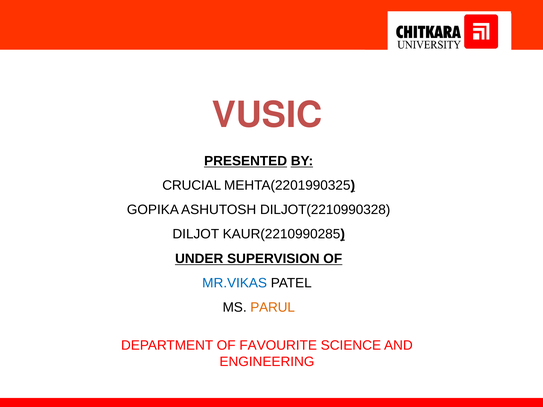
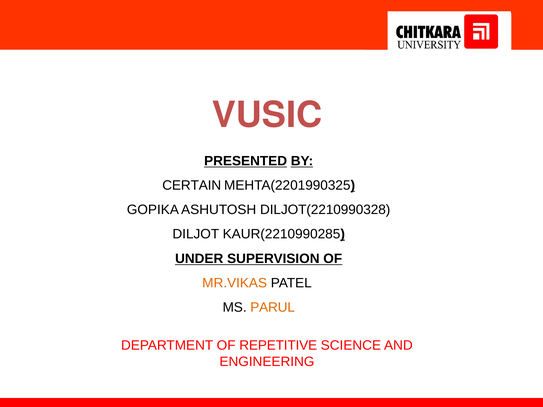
CRUCIAL: CRUCIAL -> CERTAIN (192, 185)
MR.VIKAS colour: blue -> orange (235, 283)
FAVOURITE: FAVOURITE -> REPETITIVE (278, 346)
